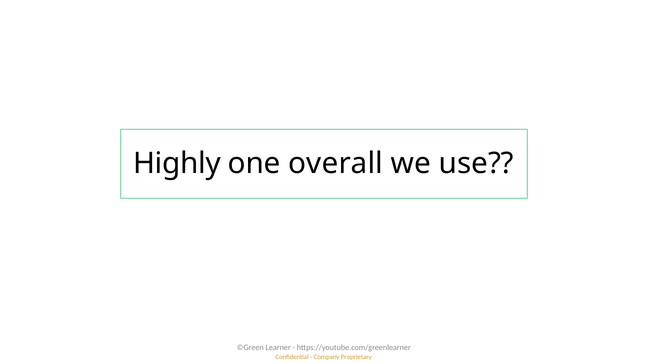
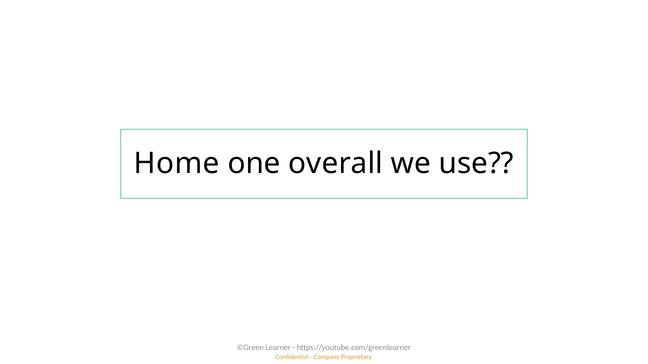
Highly: Highly -> Home (177, 164)
